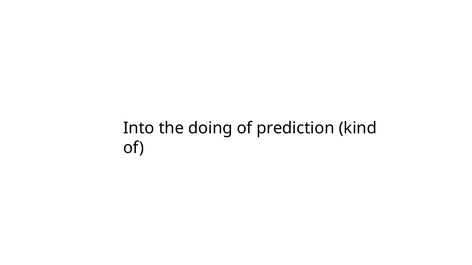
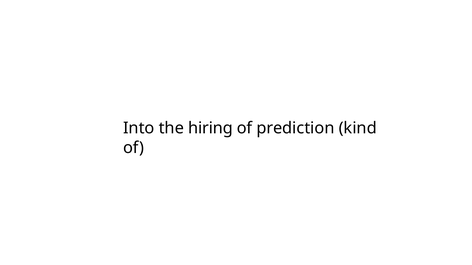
doing: doing -> hiring (210, 128)
